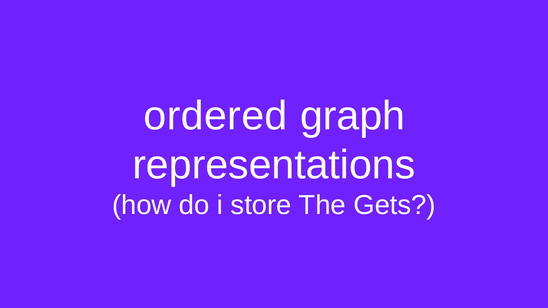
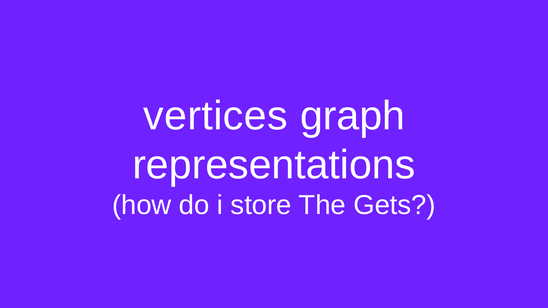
ordered: ordered -> vertices (215, 116)
